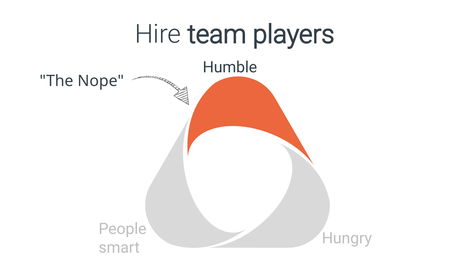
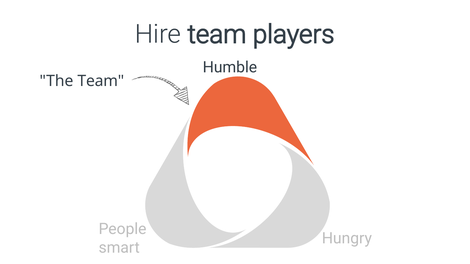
The Nope: Nope -> Team (101, 81)
